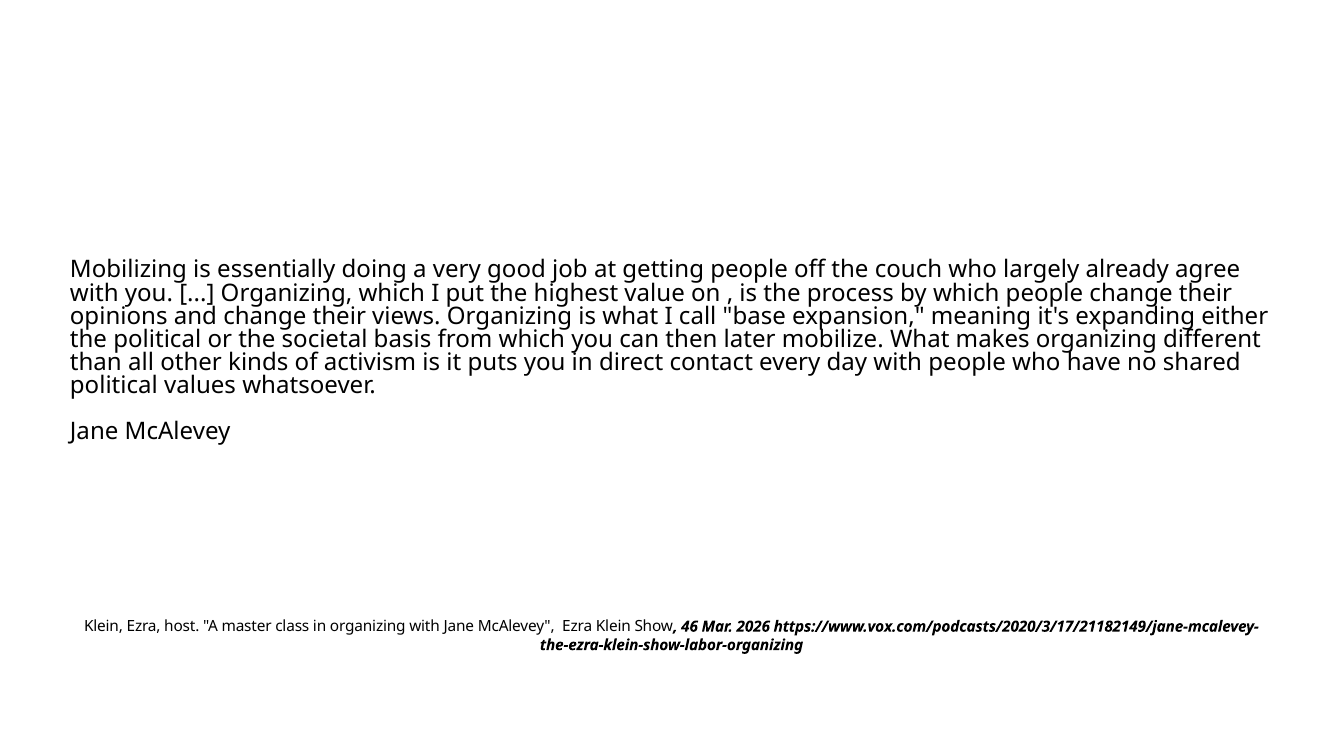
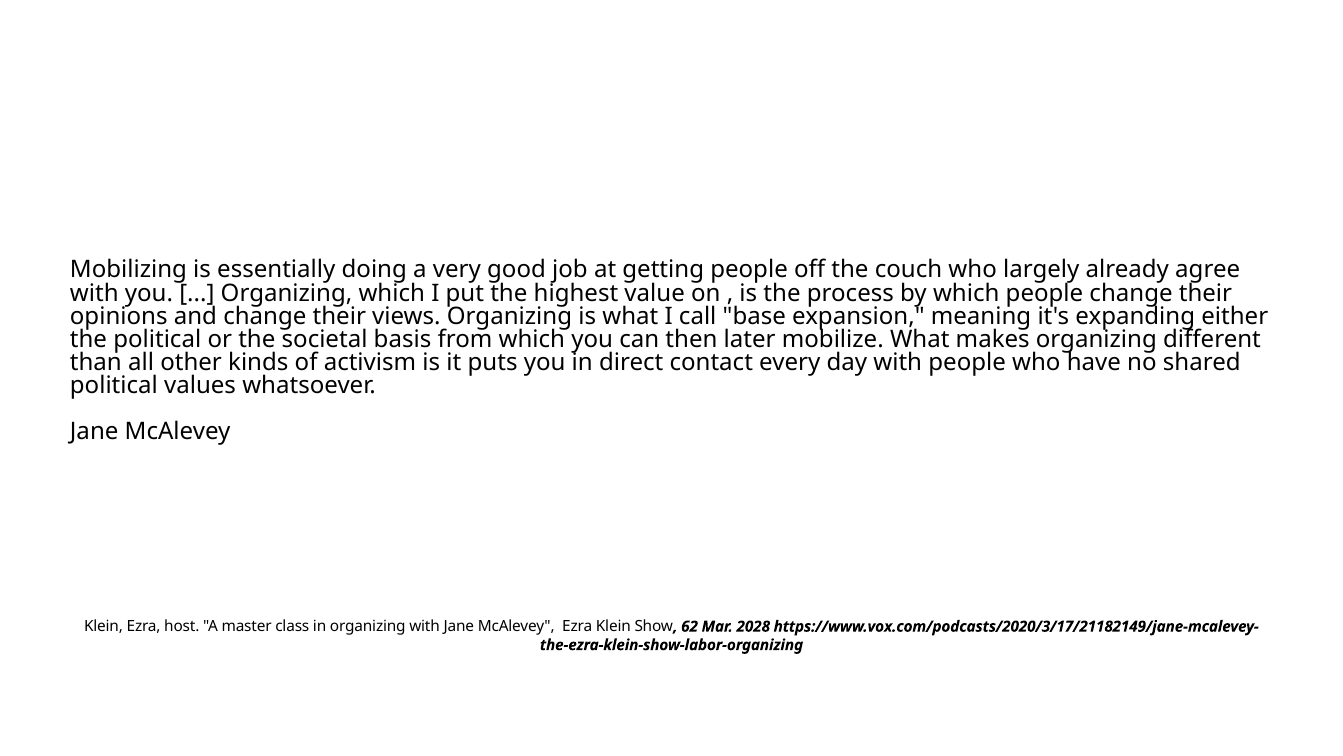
46: 46 -> 62 (690, 626)
2026: 2026 -> 2028 (753, 626)
